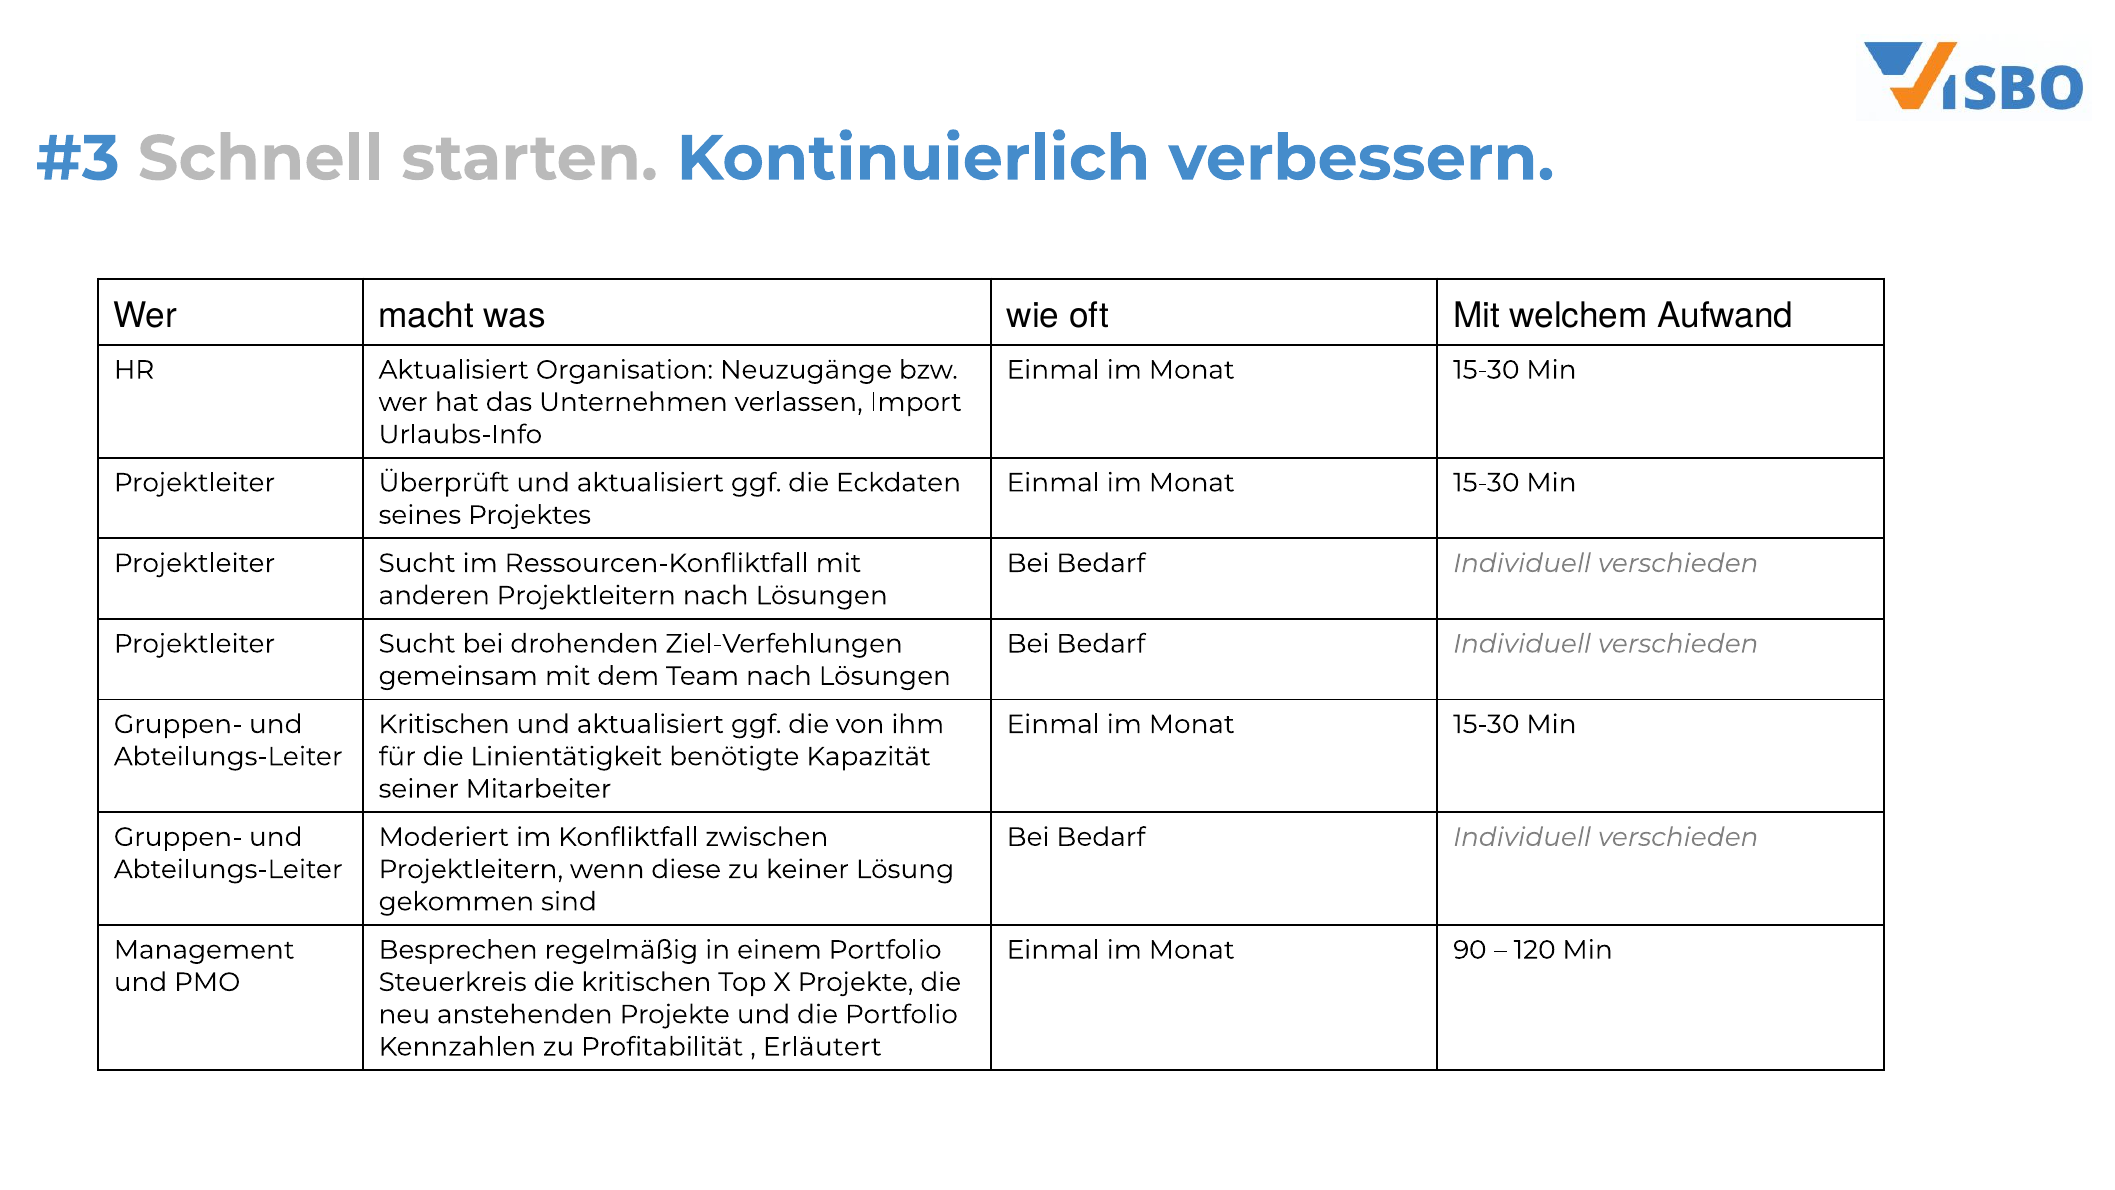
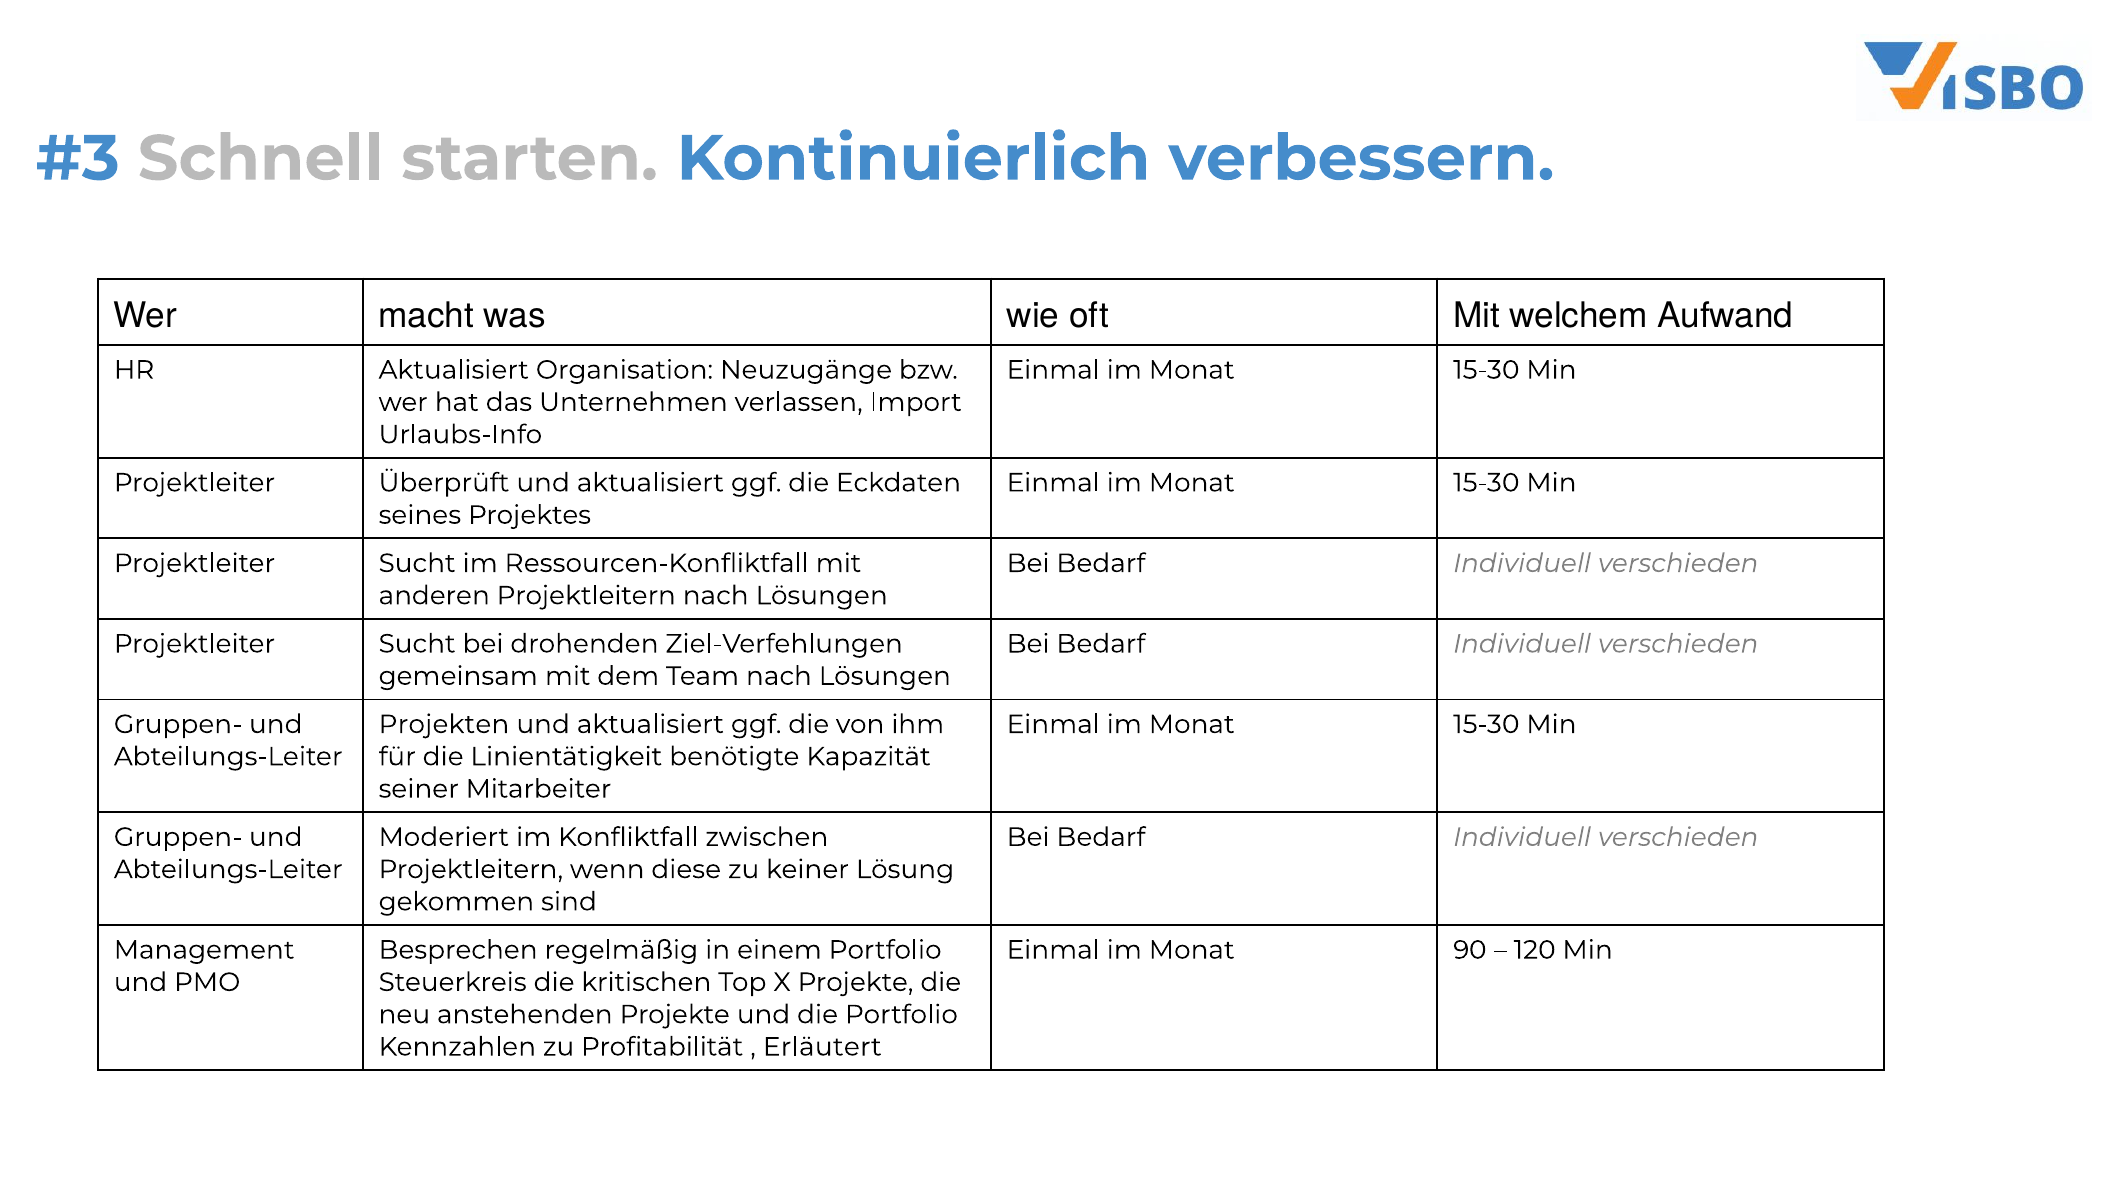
Kritischen: Kritischen -> Projekten (444, 724)
